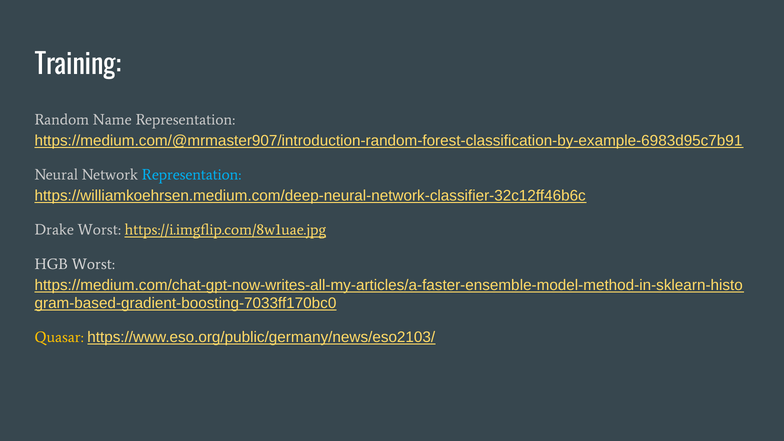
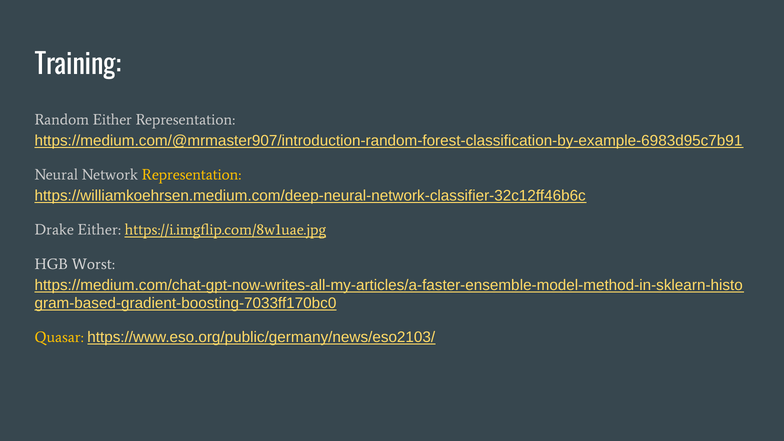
Random Name: Name -> Either (112, 120)
Representation colour: light blue -> yellow (191, 175)
Drake Worst: Worst -> Either (99, 230)
